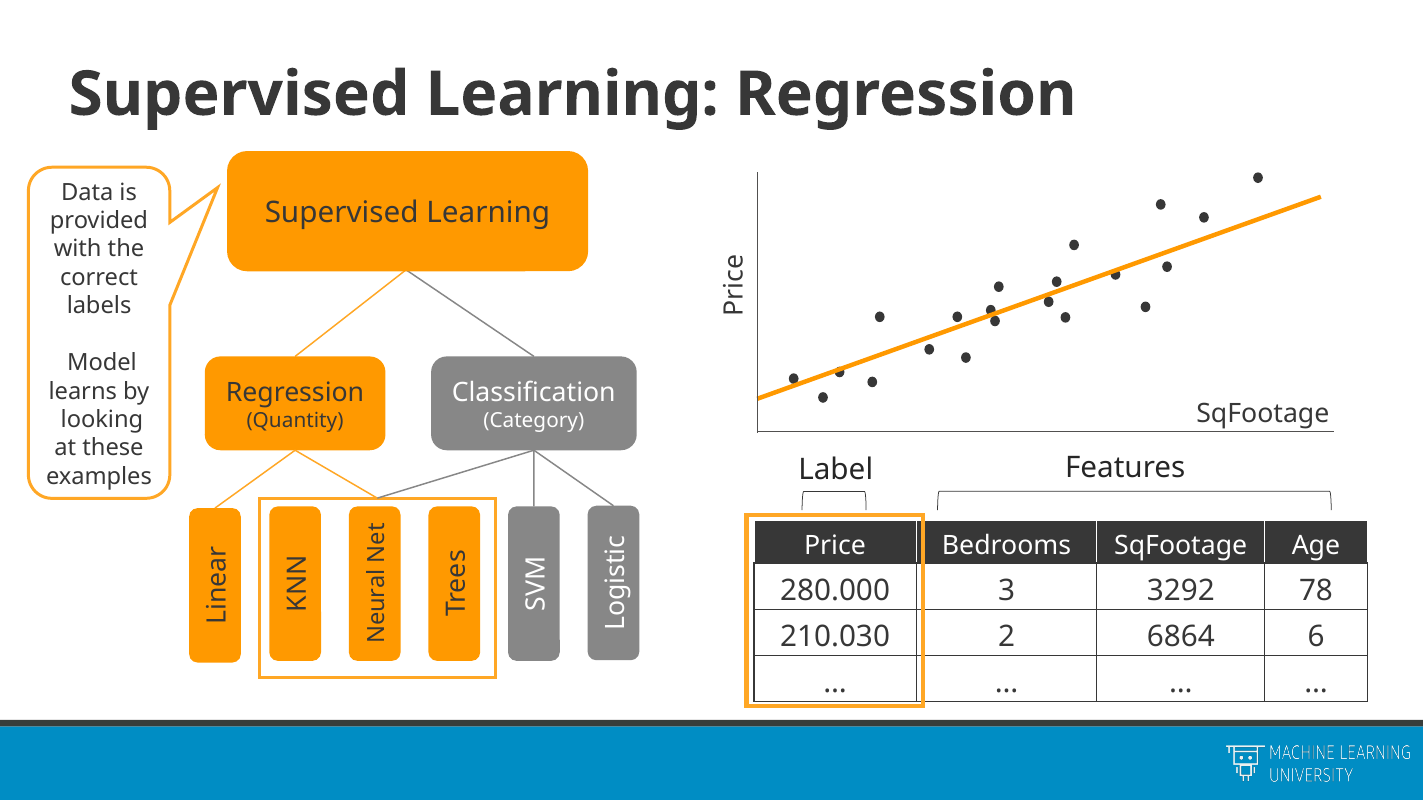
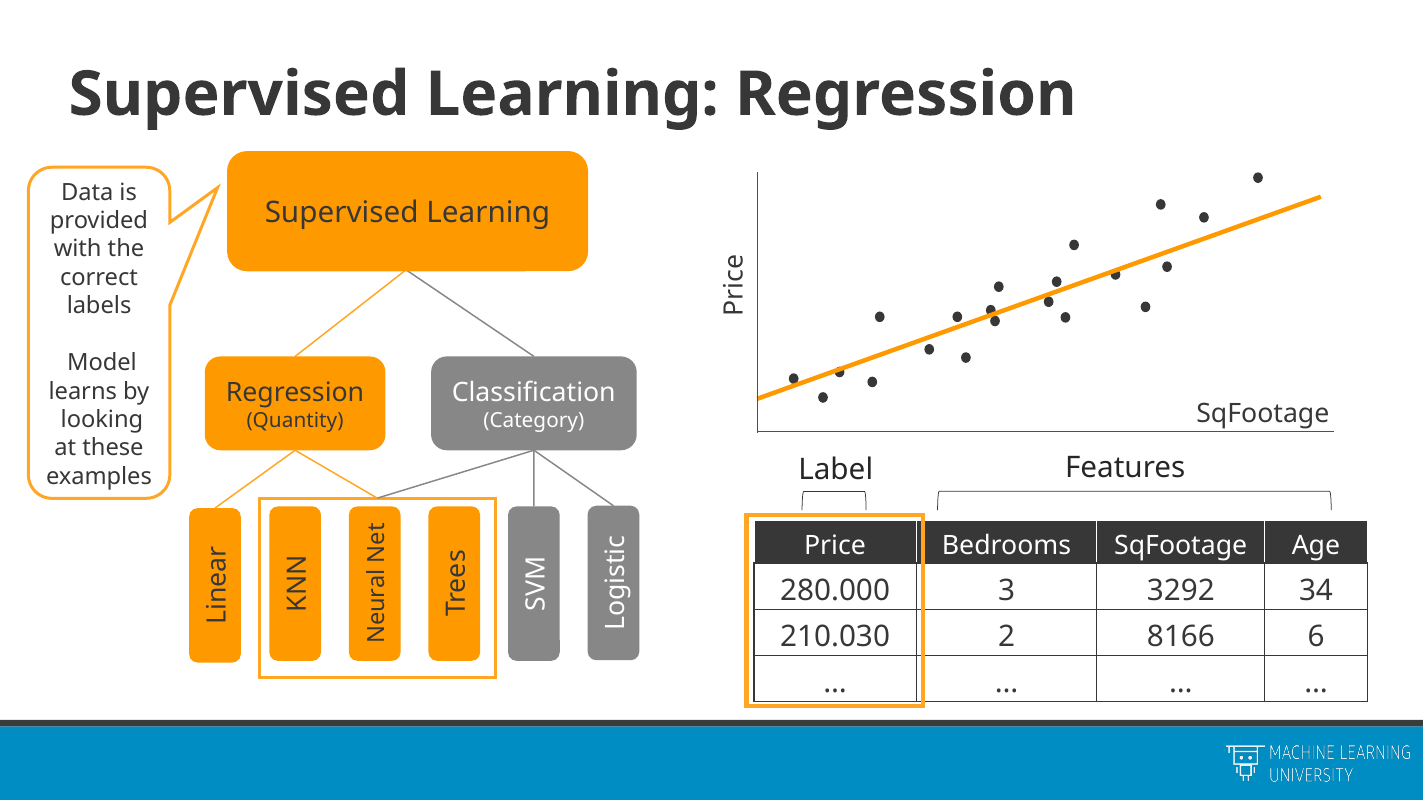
78: 78 -> 34 (1316, 591)
6864: 6864 -> 8166 (1181, 637)
